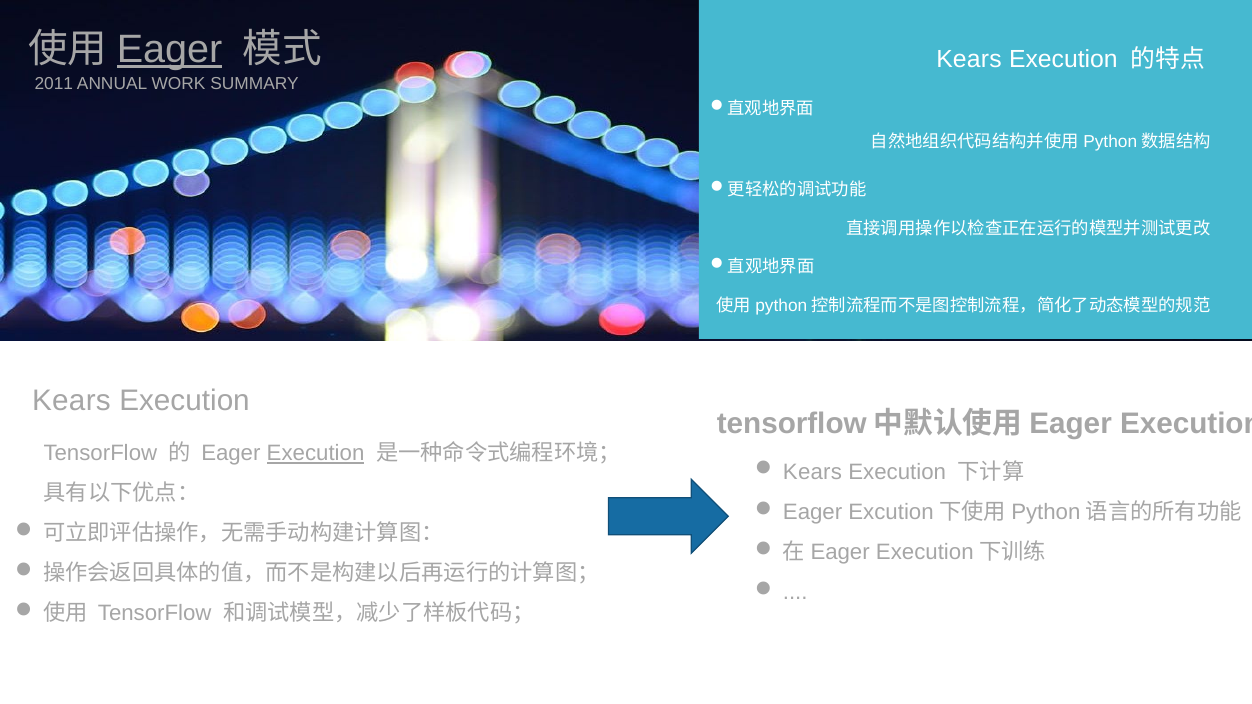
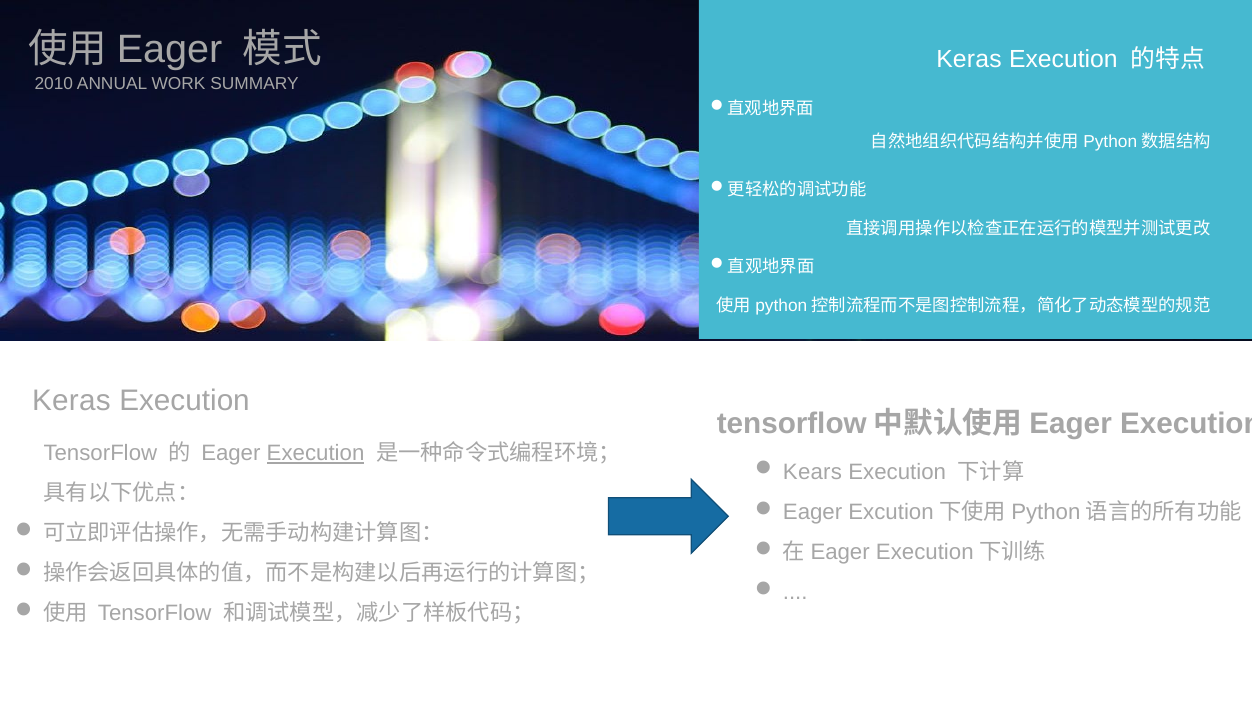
Eager underline: present -> none (170, 49)
Kears: Kears -> Keras (969, 59)
2011: 2011 -> 2010 (54, 84)
Kears: Kears -> Keras (71, 401)
